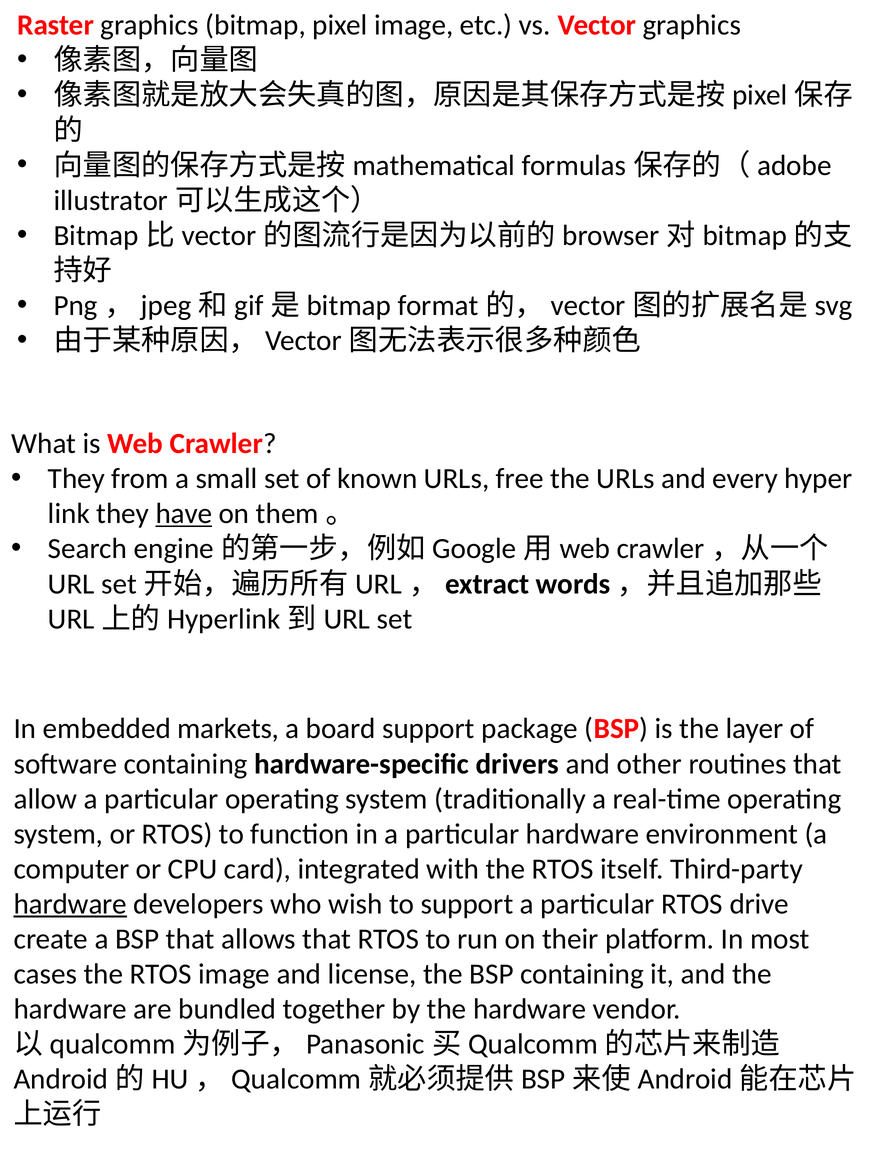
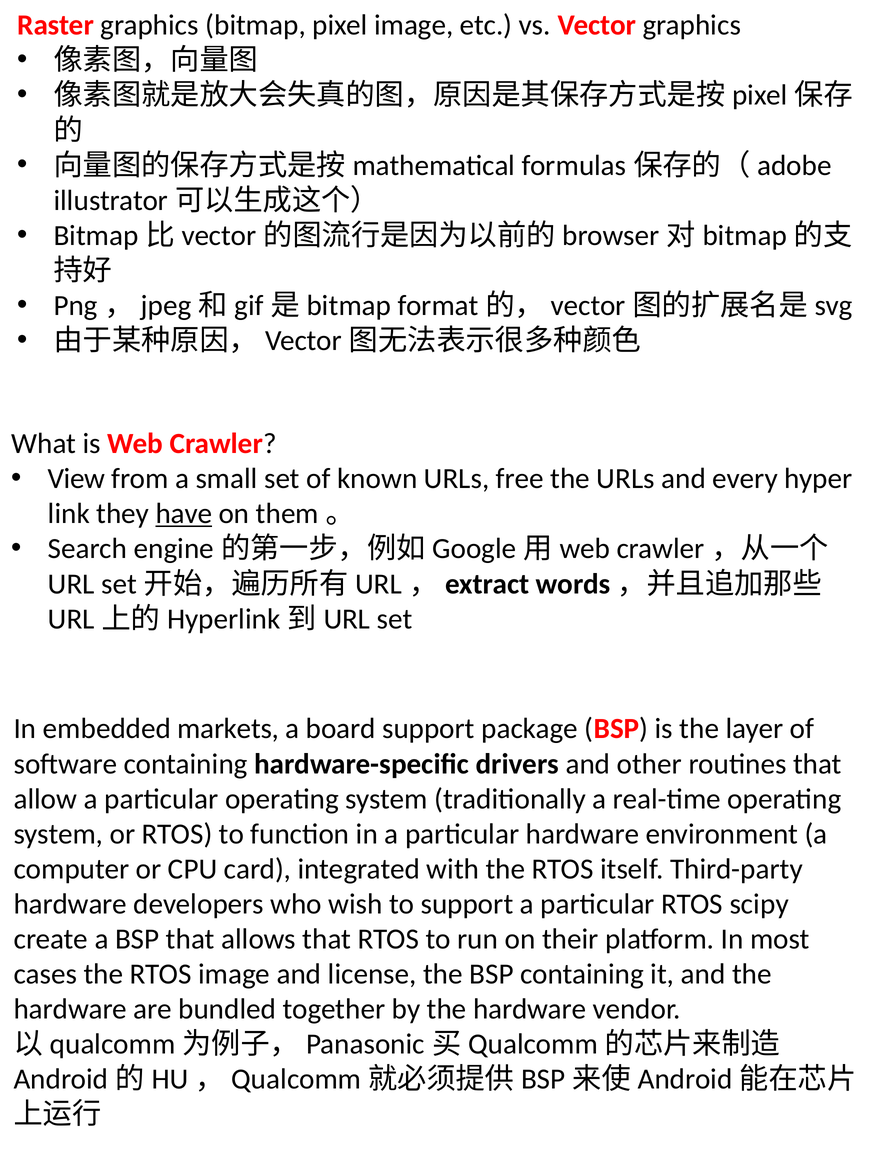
They: They -> View (76, 479)
hardware underline: present -> none (70, 904)
drive: drive -> scipy (759, 904)
